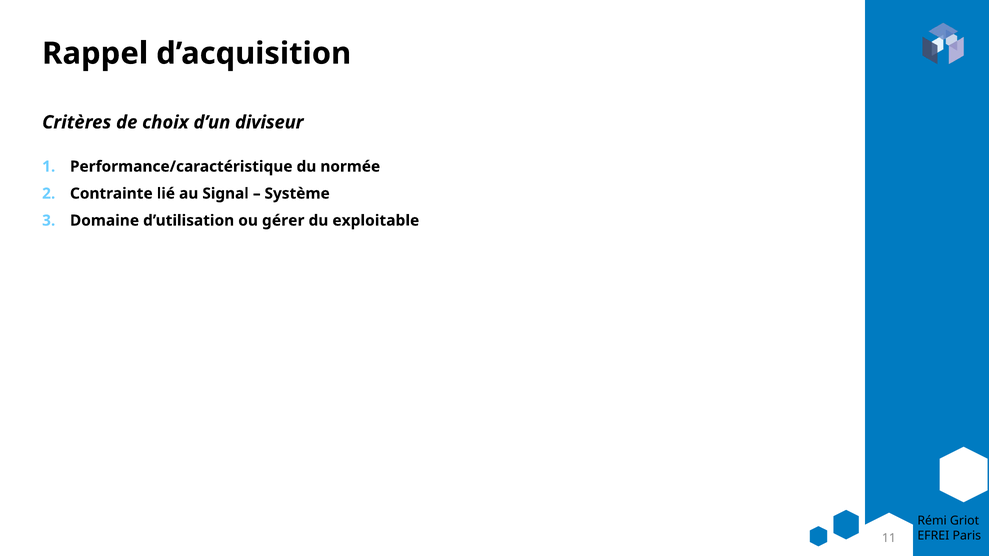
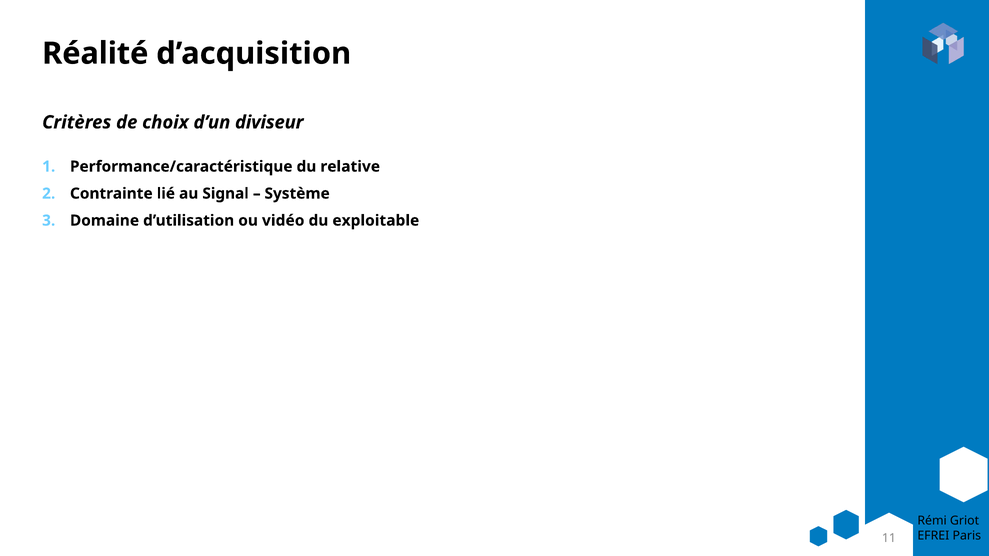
Rappel: Rappel -> Réalité (95, 54)
normée: normée -> relative (350, 167)
gérer: gérer -> vidéo (283, 221)
